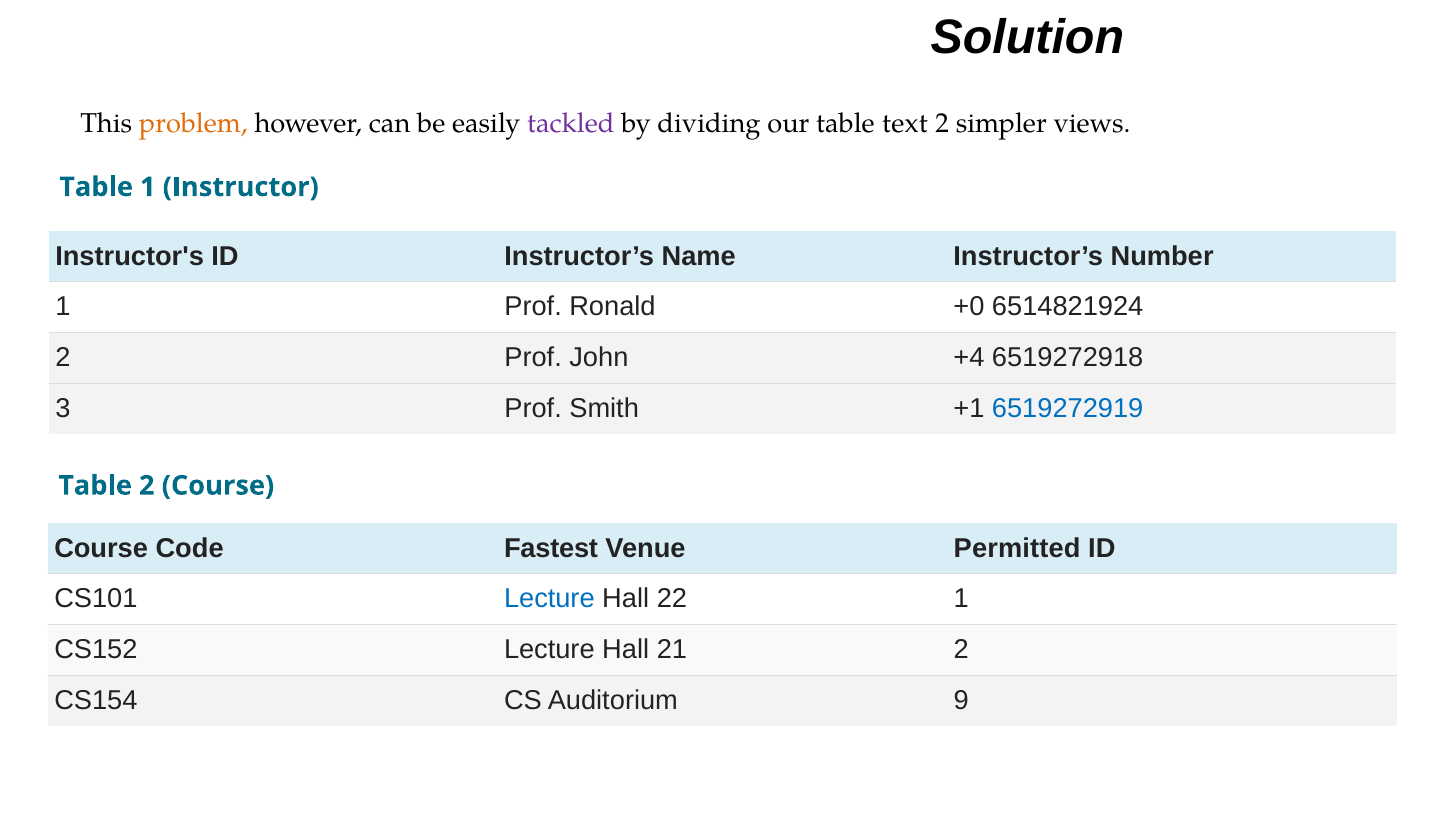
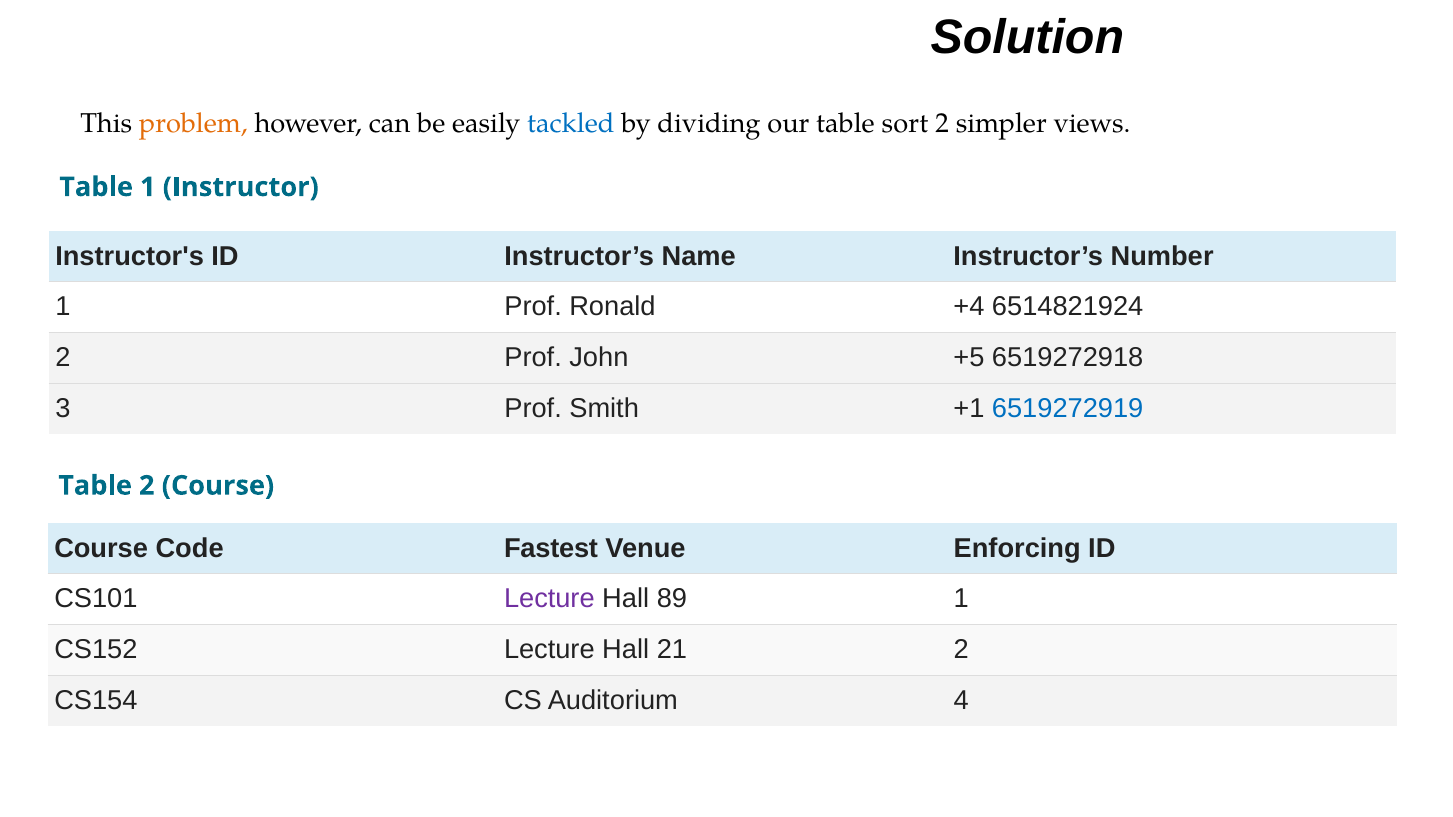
tackled colour: purple -> blue (571, 123)
text: text -> sort (905, 123)
+0: +0 -> +4 (969, 307)
+4: +4 -> +5 (969, 357)
Permitted: Permitted -> Enforcing (1017, 549)
Lecture colour: blue -> purple (549, 599)
22: 22 -> 89 (672, 599)
9: 9 -> 4 (961, 700)
